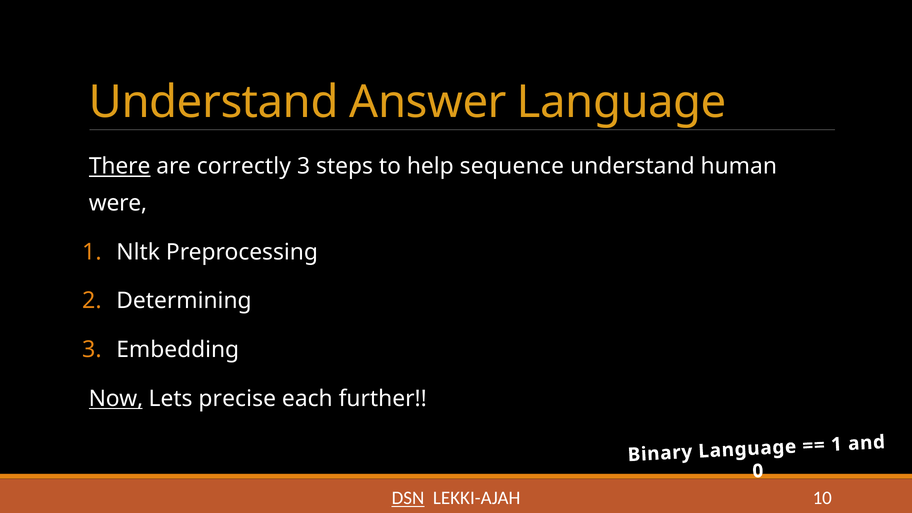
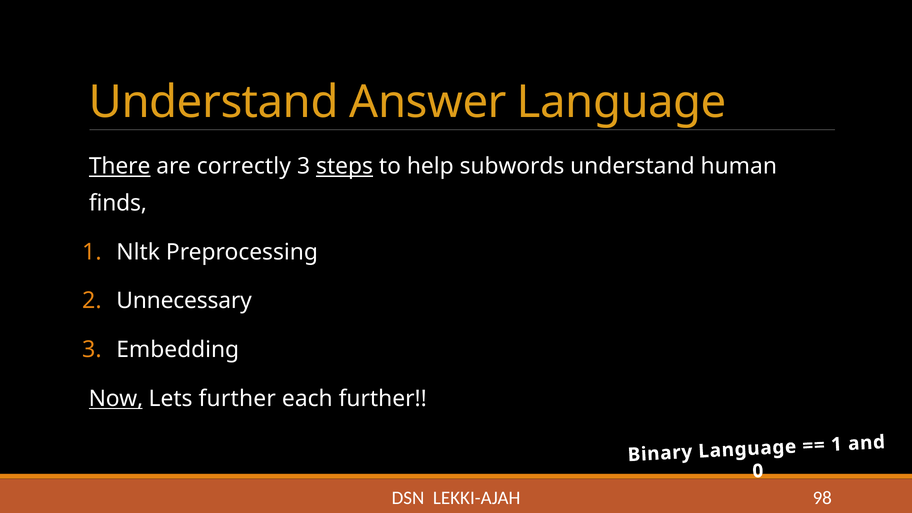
steps underline: none -> present (345, 166)
sequence: sequence -> subwords (512, 166)
were: were -> finds (118, 203)
Determining: Determining -> Unnecessary (184, 301)
Lets precise: precise -> further (237, 399)
DSN underline: present -> none (408, 498)
10: 10 -> 98 (822, 498)
